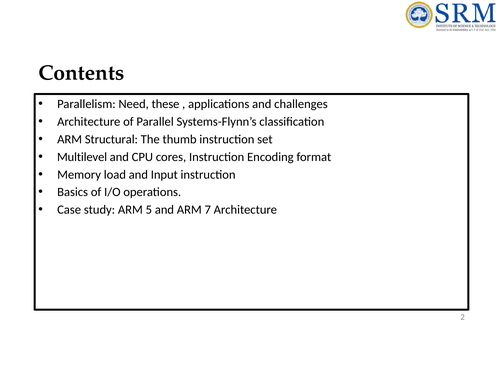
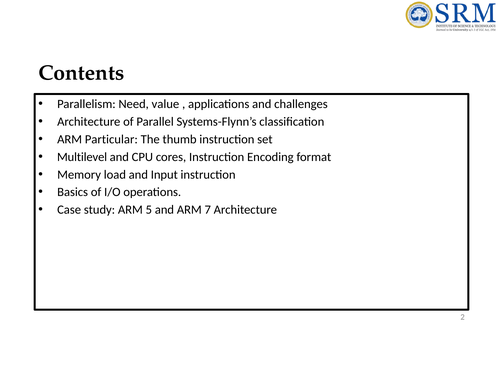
these: these -> value (165, 104)
Structural: Structural -> Particular (111, 139)
